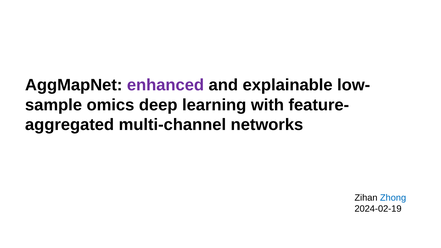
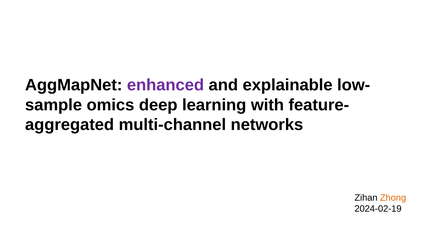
Zhong colour: blue -> orange (393, 198)
